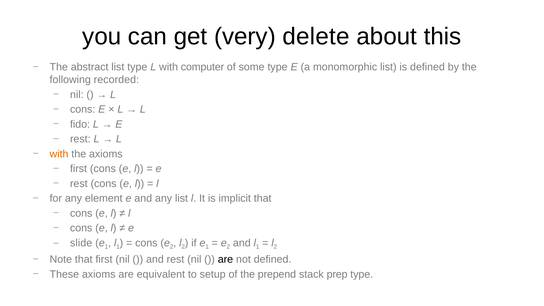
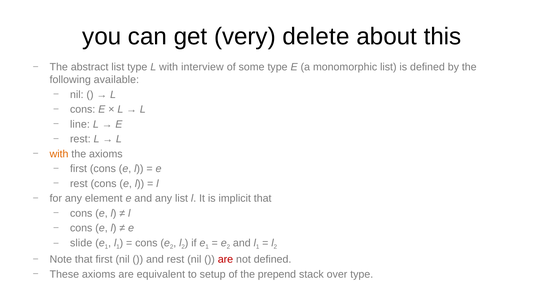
computer: computer -> interview (202, 67)
recorded: recorded -> available (116, 80)
fido: fido -> line (80, 124)
are colour: black -> red (225, 259)
prep: prep -> over (337, 274)
